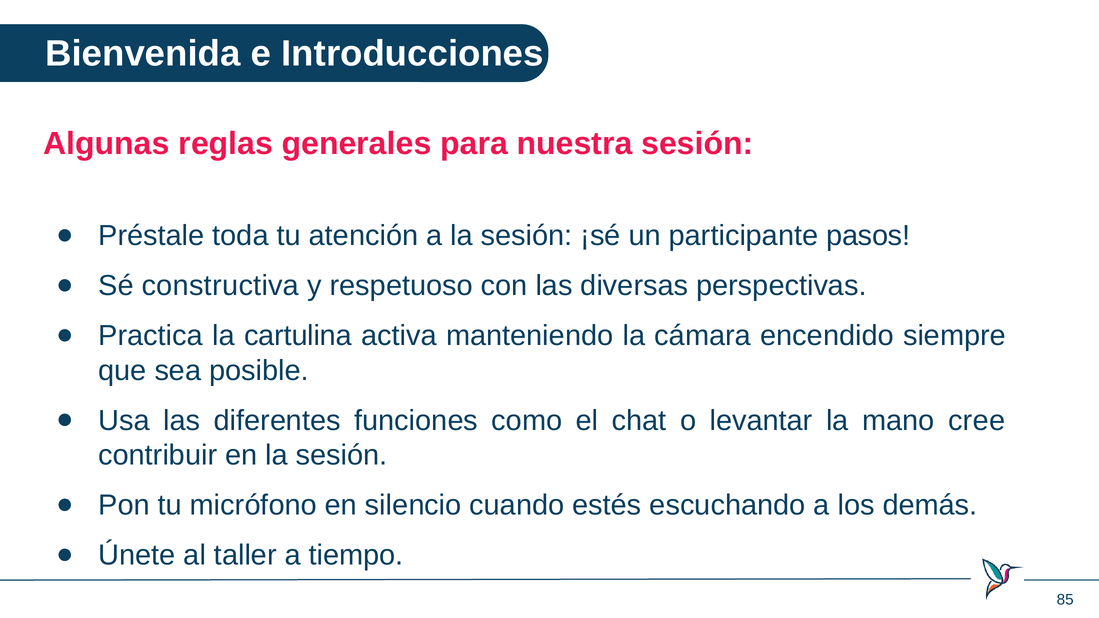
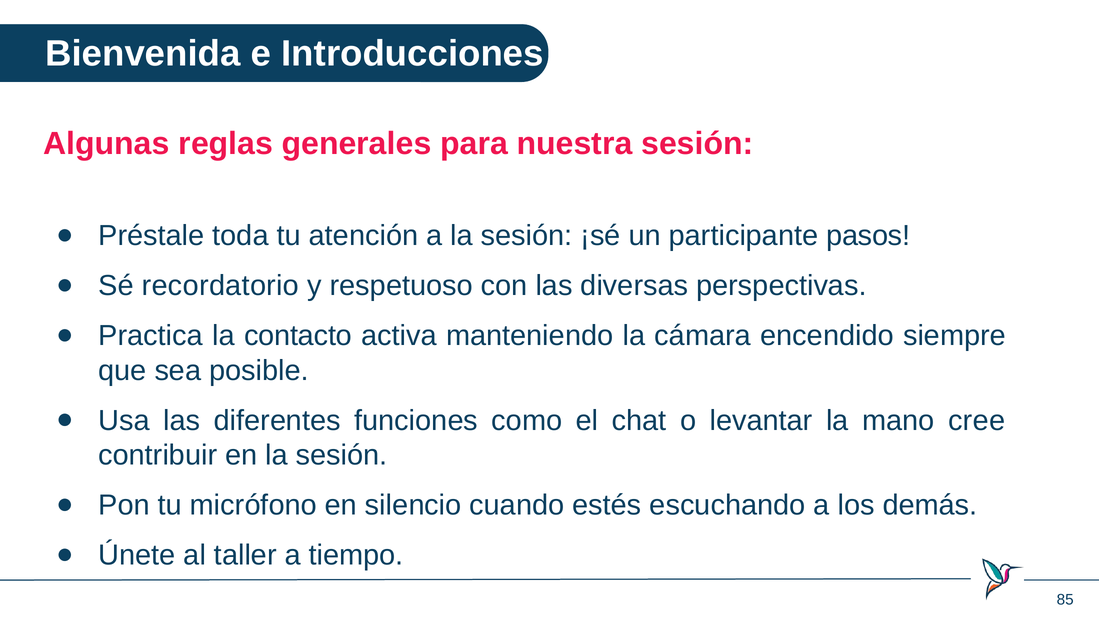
constructiva: constructiva -> recordatorio (220, 286)
cartulina: cartulina -> contacto (298, 336)
